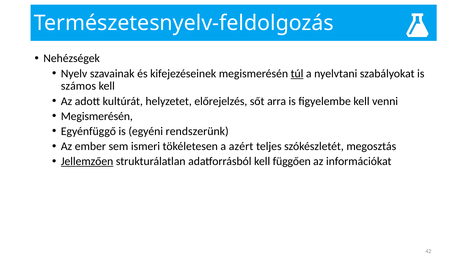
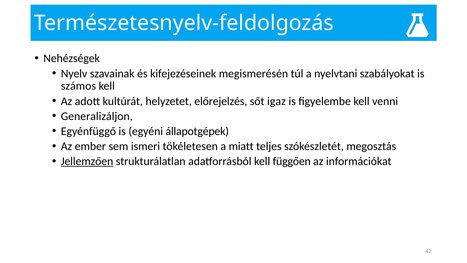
túl underline: present -> none (297, 73)
arra: arra -> igaz (276, 101)
Megismerésén: Megismerésén -> Generalizáljon (97, 116)
rendszerünk: rendszerünk -> állapotgépek (197, 131)
azért: azért -> miatt (241, 146)
